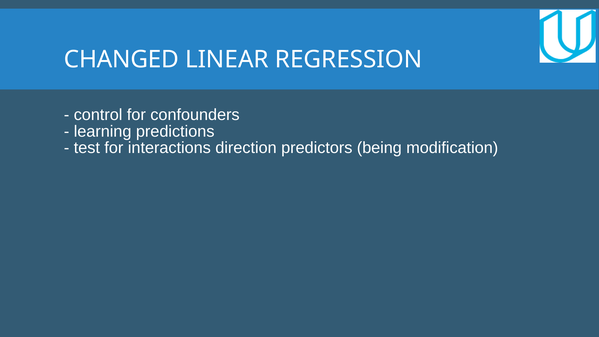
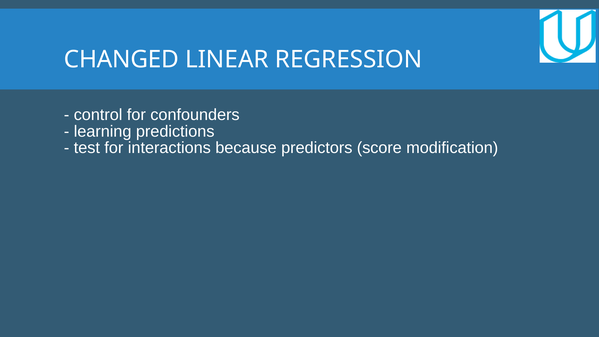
direction: direction -> because (246, 148)
being: being -> score (379, 148)
